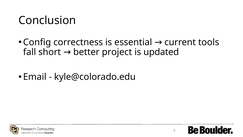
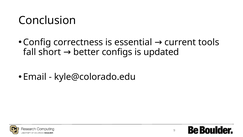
project: project -> configs (117, 52)
